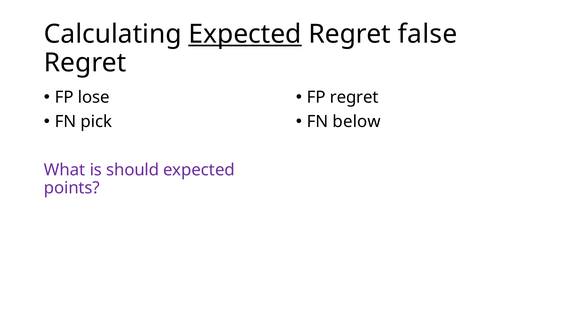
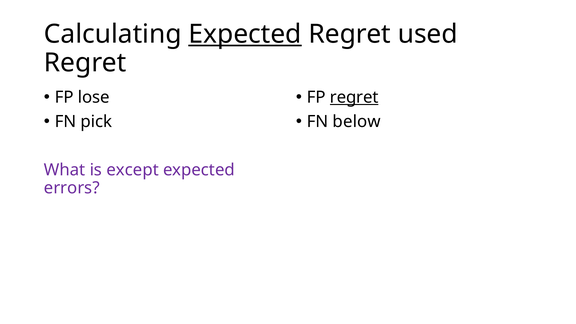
false: false -> used (428, 34)
regret underline: none -> present (354, 97)
should: should -> except (133, 170)
points: points -> errors (72, 188)
